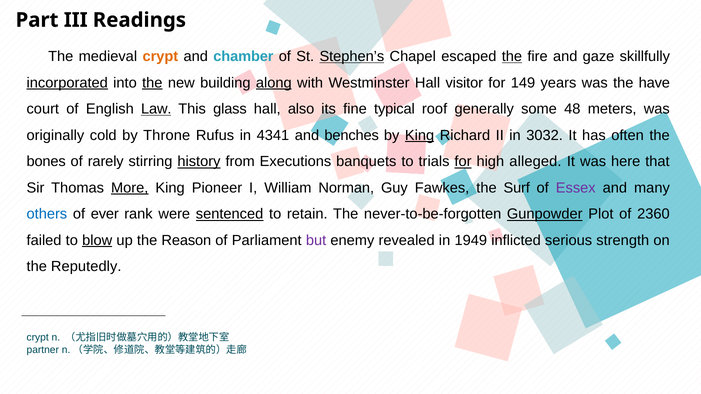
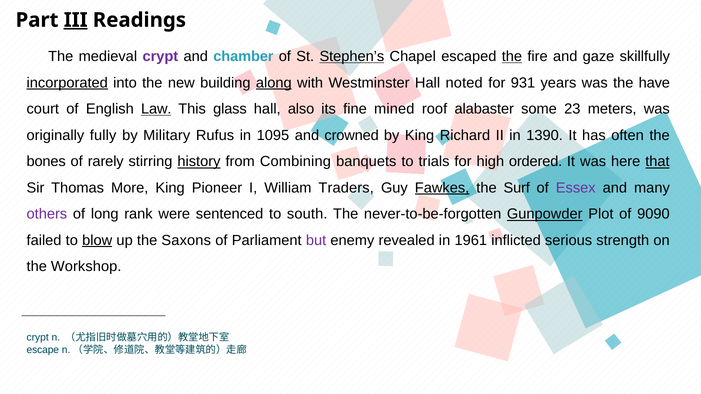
III underline: none -> present (76, 20)
crypt colour: orange -> purple (160, 57)
the underline: present -> none (152, 83)
visitor: visitor -> noted (464, 83)
149: 149 -> 931 (523, 83)
typical: typical -> mined (394, 109)
generally: generally -> alabaster (484, 109)
48: 48 -> 23 (572, 109)
cold: cold -> fully (103, 135)
Throne: Throne -> Military (167, 135)
4341: 4341 -> 1095 (273, 135)
benches: benches -> crowned (352, 135)
King underline: present -> none (420, 135)
3032: 3032 -> 1390 (545, 135)
Executions: Executions -> Combining (295, 162)
for underline: present -> none (463, 162)
alleged: alleged -> ordered (536, 162)
that underline: none -> present (657, 162)
More underline: present -> none (130, 188)
Norman: Norman -> Traders (346, 188)
Fawkes underline: none -> present (442, 188)
others colour: blue -> purple (47, 214)
ever: ever -> long (105, 214)
sentenced underline: present -> none (230, 214)
retain: retain -> south (307, 214)
2360: 2360 -> 9090 (653, 214)
Reason: Reason -> Saxons (186, 241)
1949: 1949 -> 1961 (471, 241)
Reputedly: Reputedly -> Workshop (86, 267)
partner: partner -> escape (43, 350)
